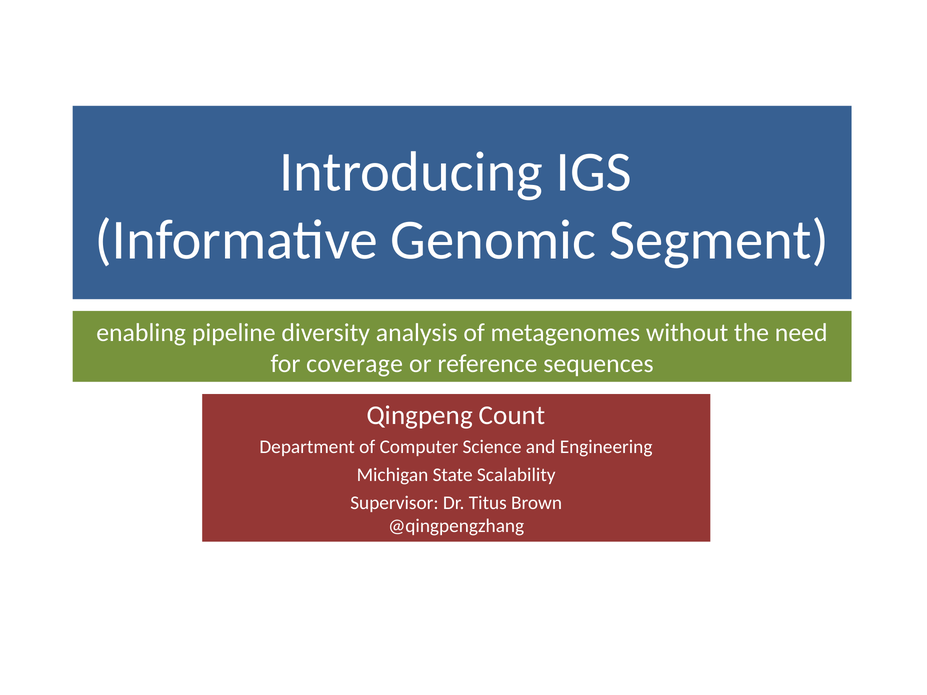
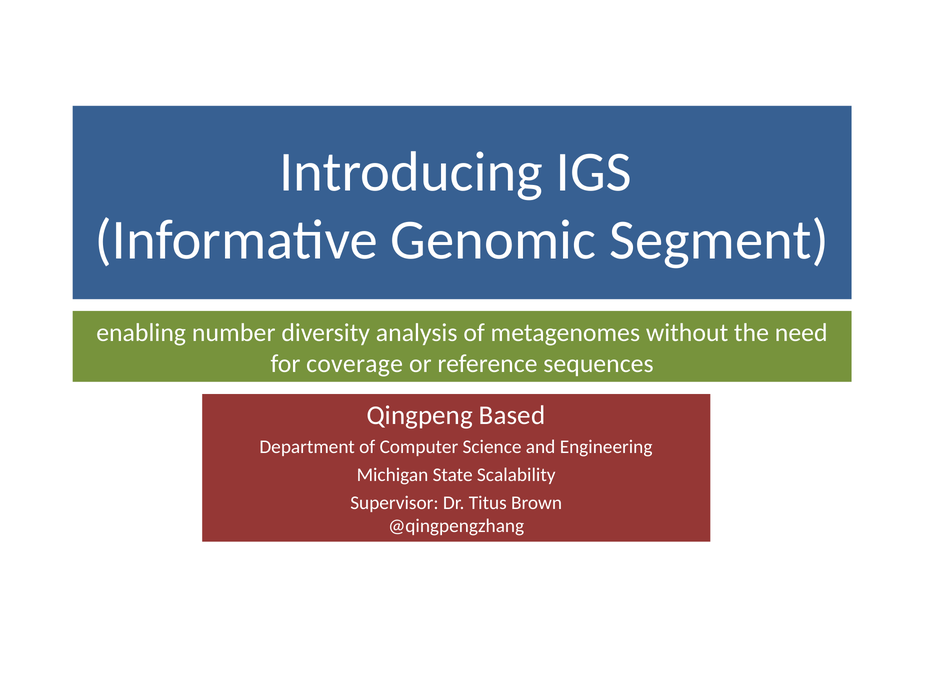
pipeline: pipeline -> number (234, 333)
Count: Count -> Based (512, 415)
